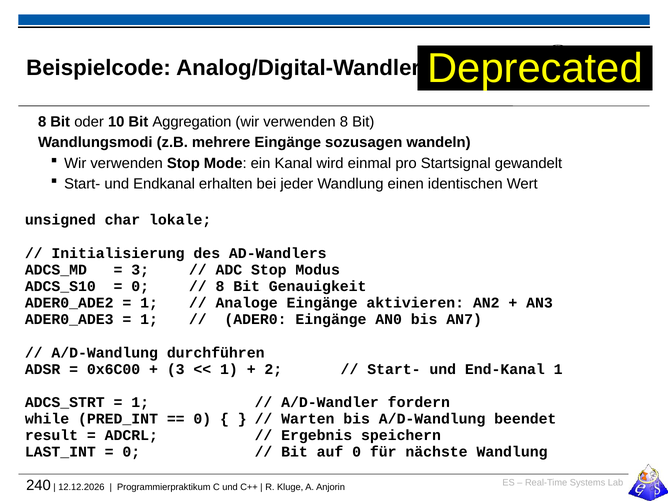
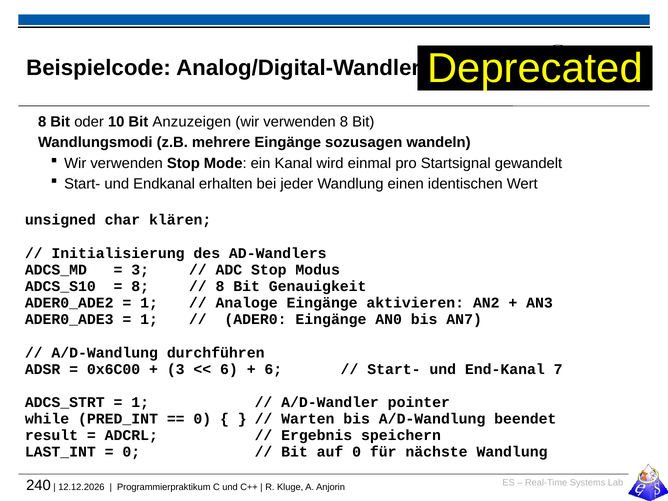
Aggregation: Aggregation -> Anzuzeigen (192, 122)
lokale: lokale -> klären (180, 220)
0: 0 -> 8 (140, 286)
1: 1 -> 6 (229, 369)
2: 2 -> 6 (273, 369)
End-Kanal 1: 1 -> 7 (558, 369)
fordern: fordern -> pointer (419, 402)
